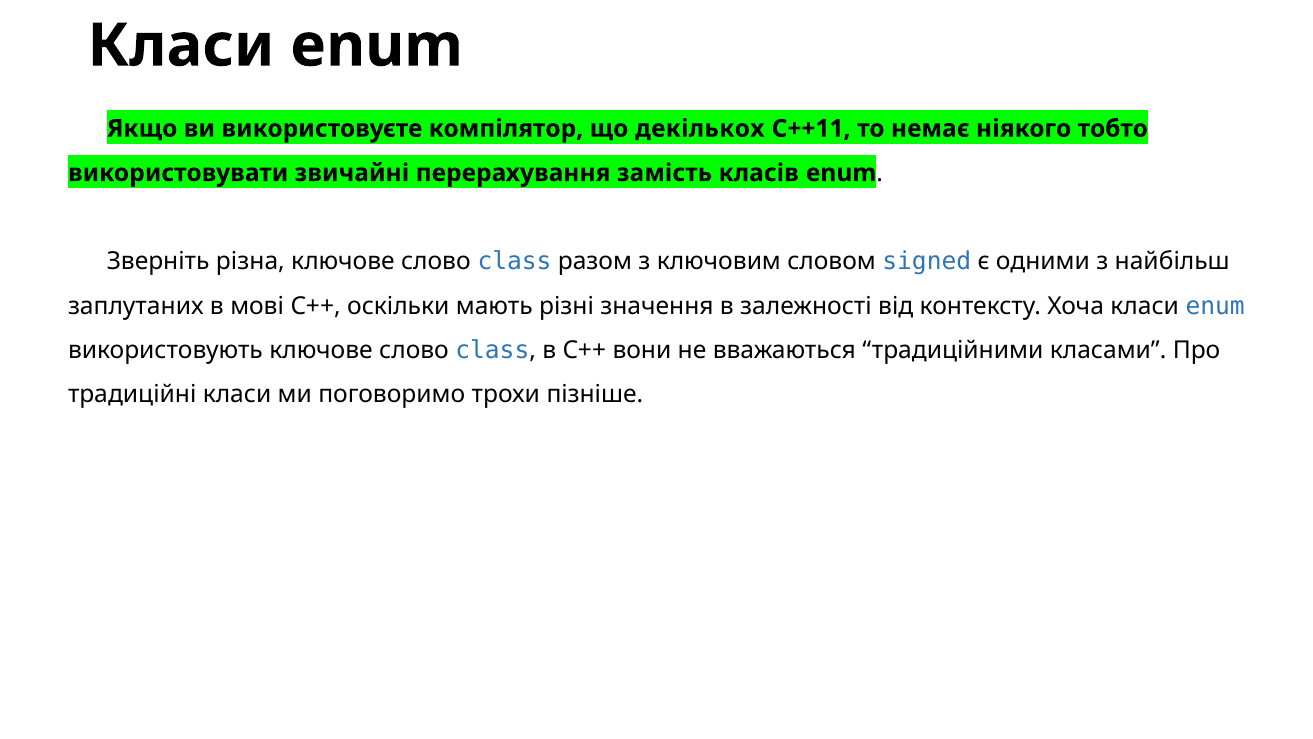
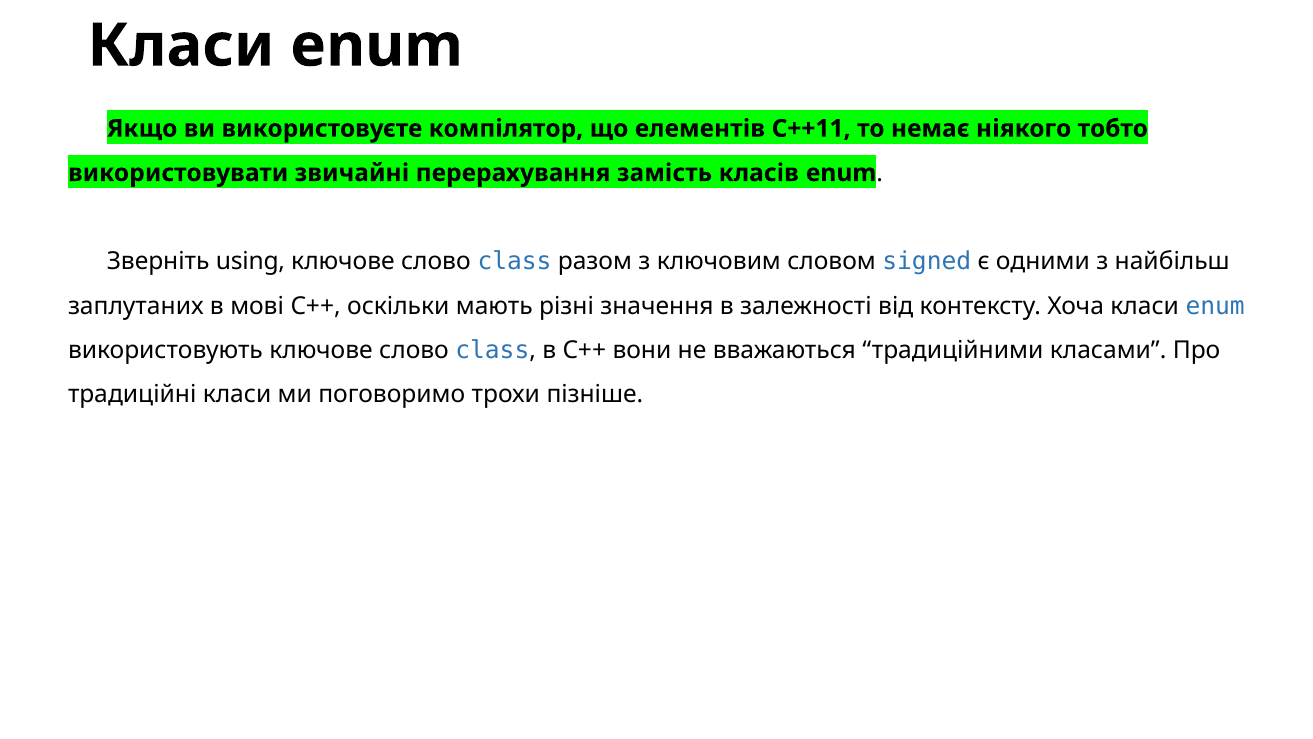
декількох: декількох -> елементів (700, 129)
різна: різна -> using (251, 261)
